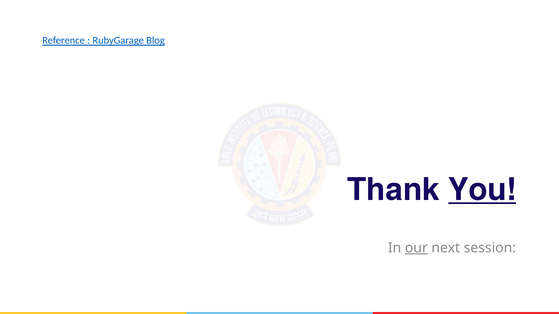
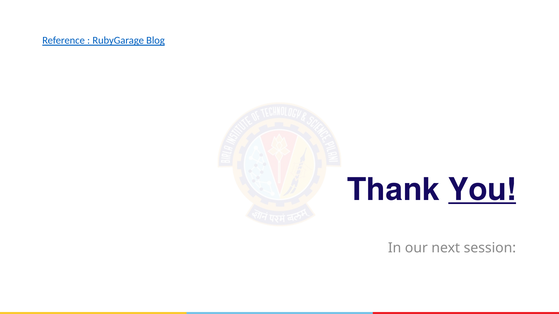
our underline: present -> none (416, 248)
